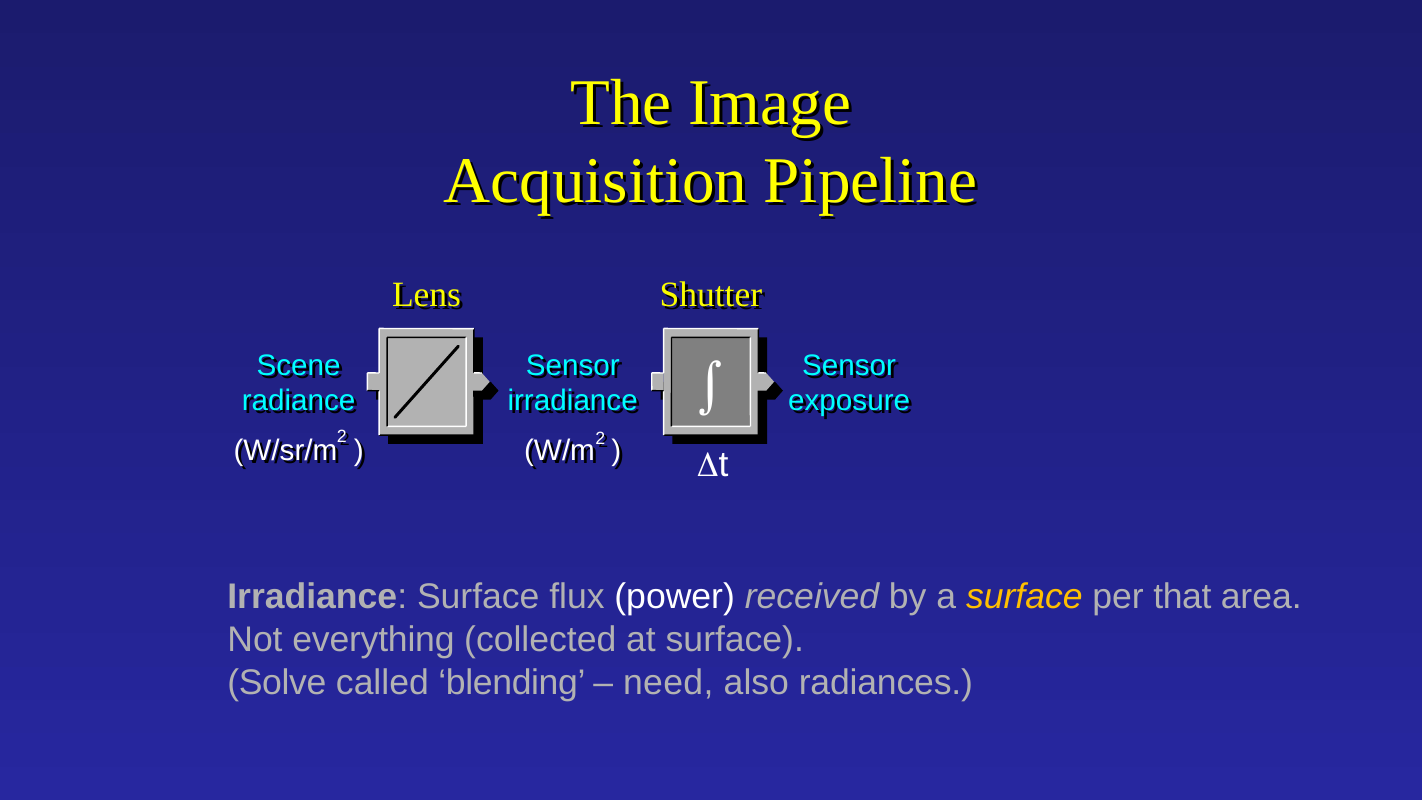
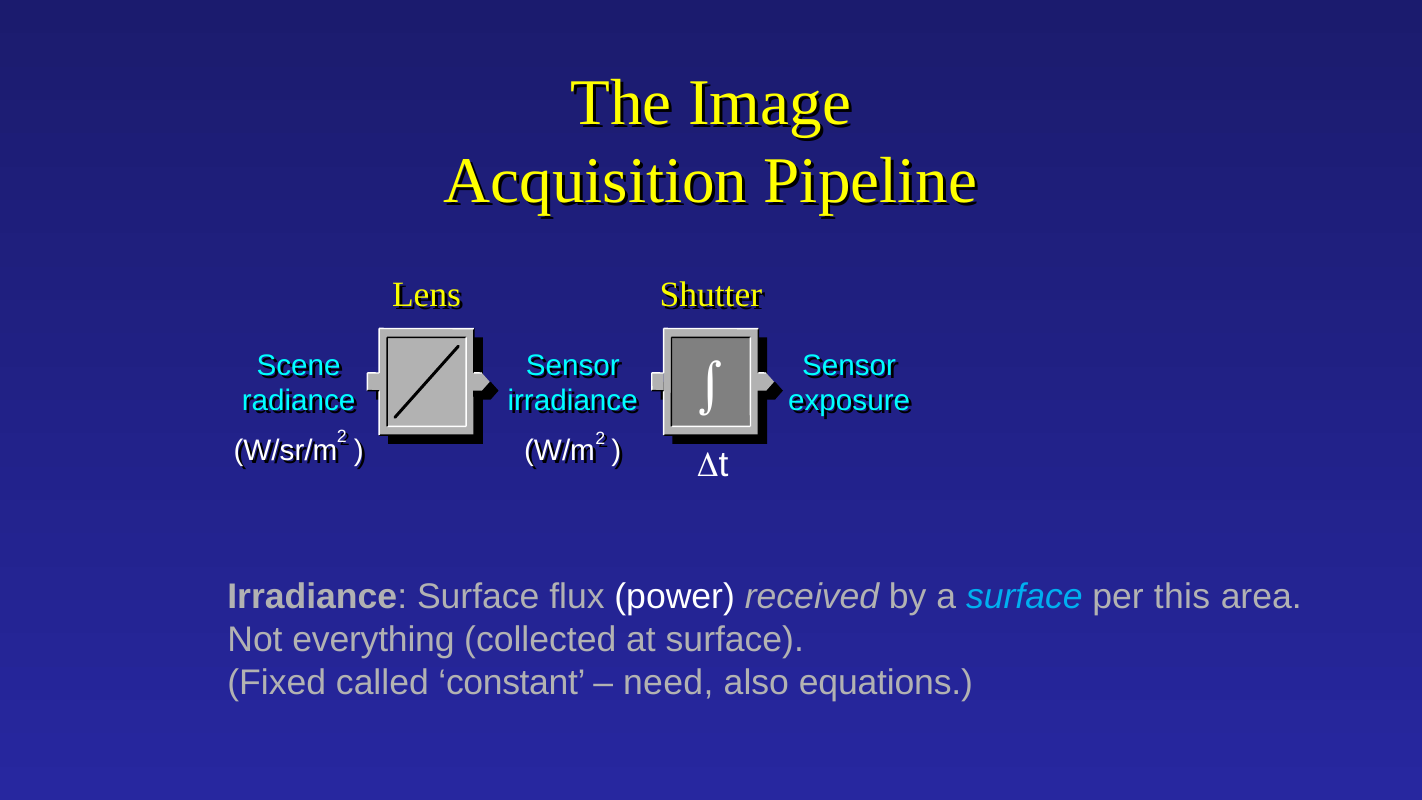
surface colour: yellow -> light blue (1024, 597)
that: that -> this (1182, 597)
Solve: Solve -> Fixed (277, 682)
blending: blending -> constant (512, 682)
radiances: radiances -> equations (886, 682)
